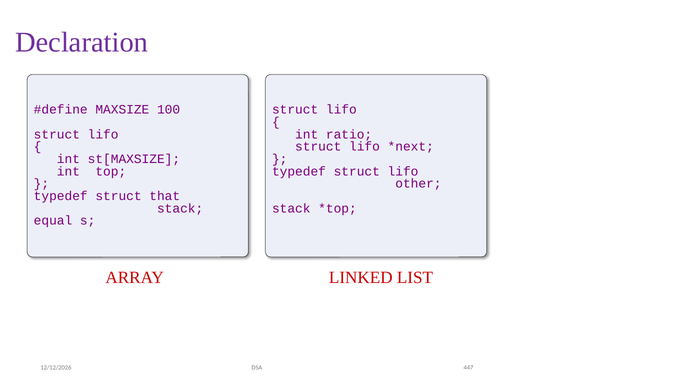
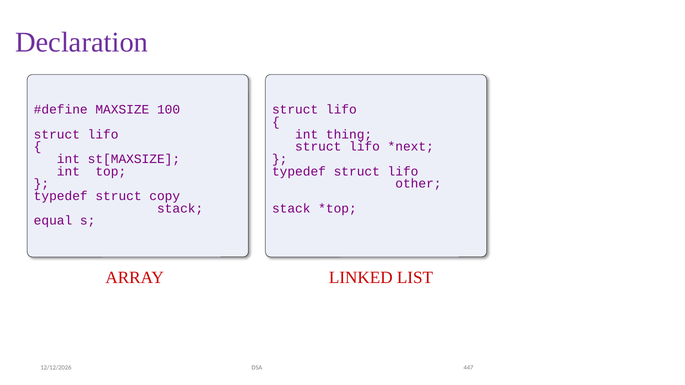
ratio: ratio -> thing (349, 134)
that: that -> copy (165, 196)
